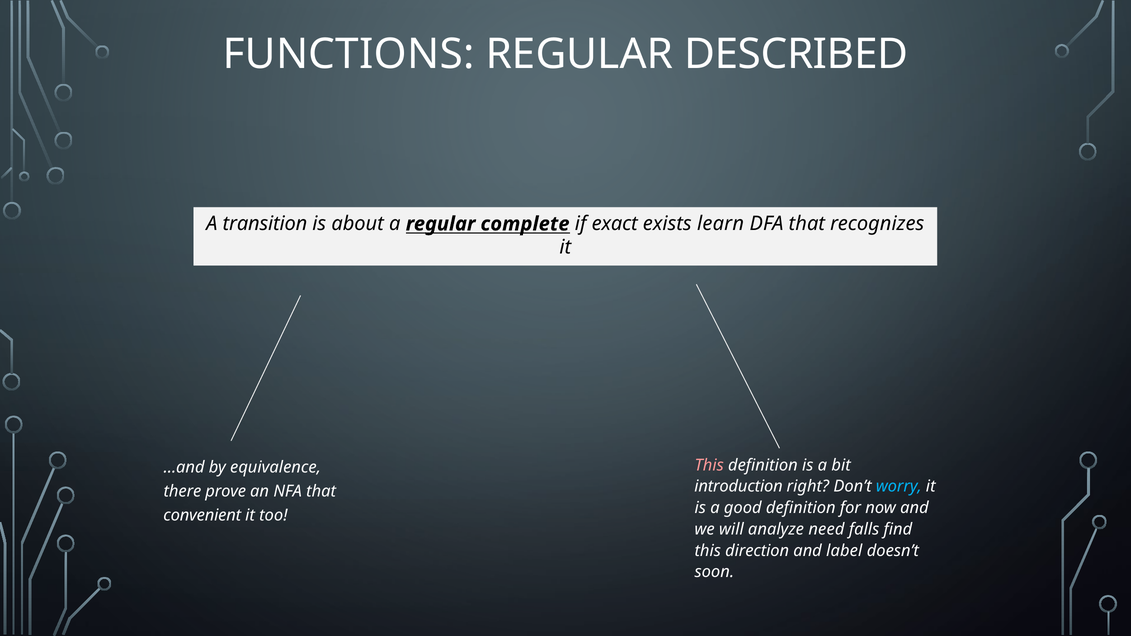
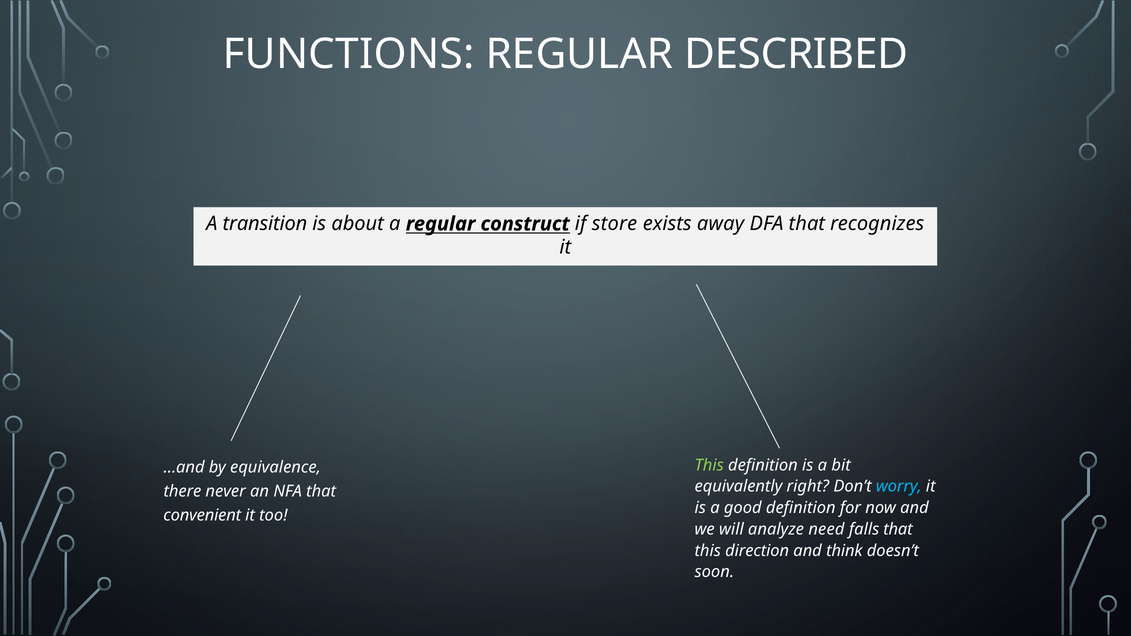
complete: complete -> construct (525, 224)
exact: exact -> store (615, 224)
learn: learn -> away (721, 224)
This colour: pink -> light green (709, 465)
introduction: introduction -> equivalently (738, 487)
prove: prove -> never (226, 491)
falls find: find -> that (898, 529)
label: label -> think (844, 551)
